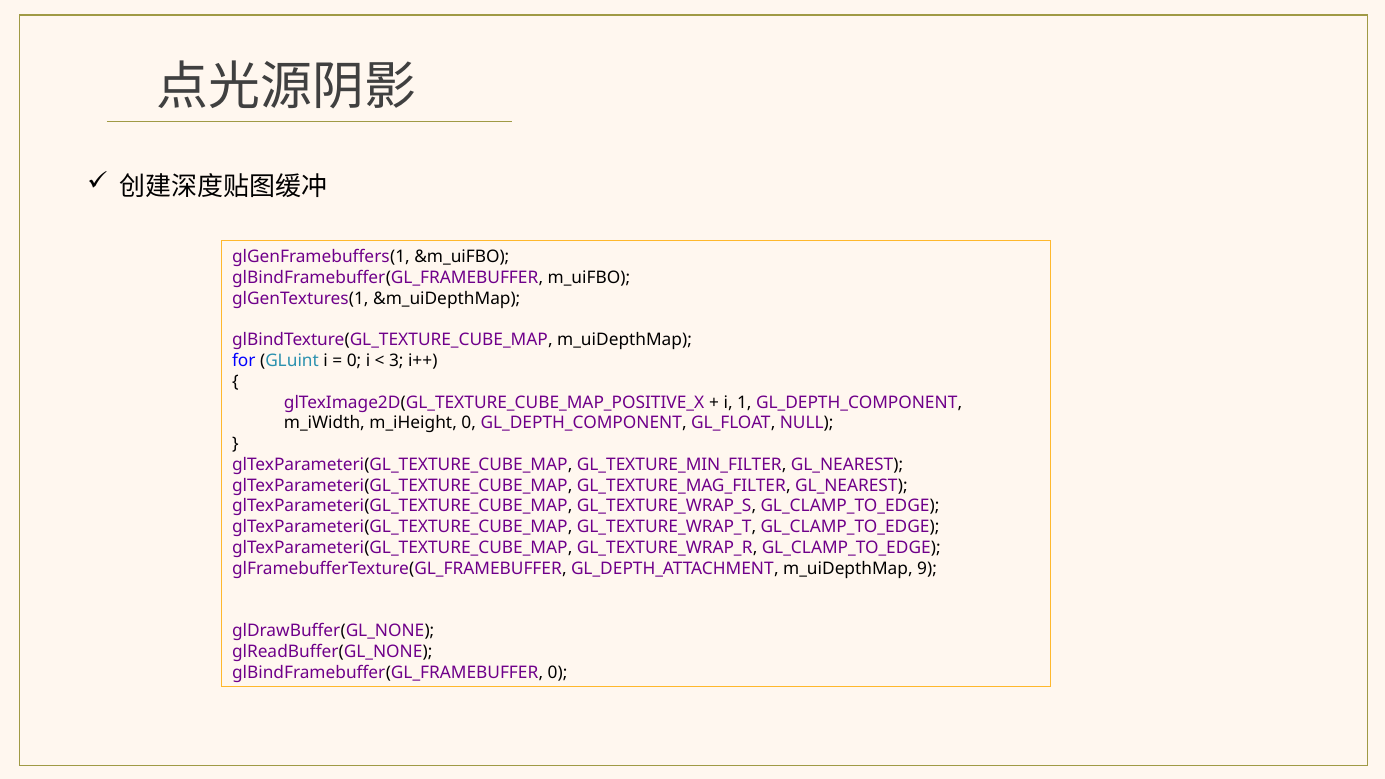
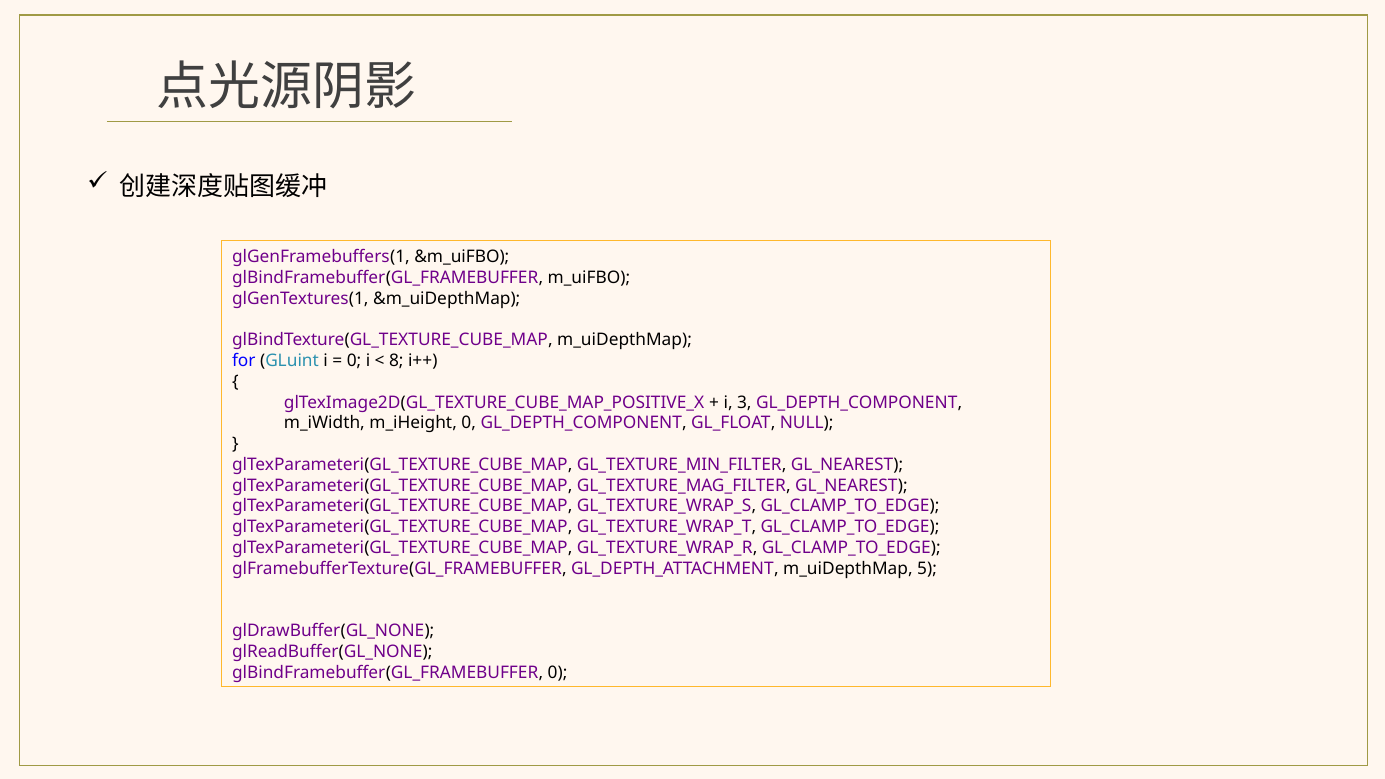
3: 3 -> 8 (396, 361)
1: 1 -> 3 (744, 402)
9: 9 -> 5 (927, 569)
